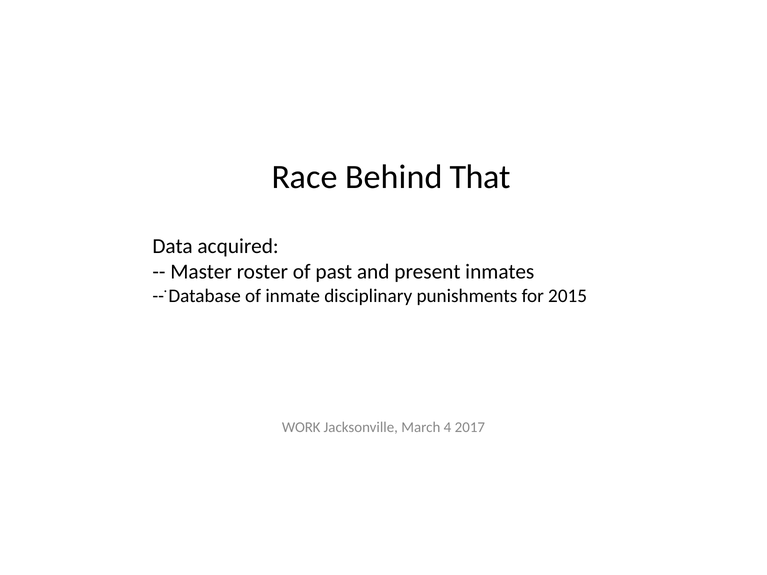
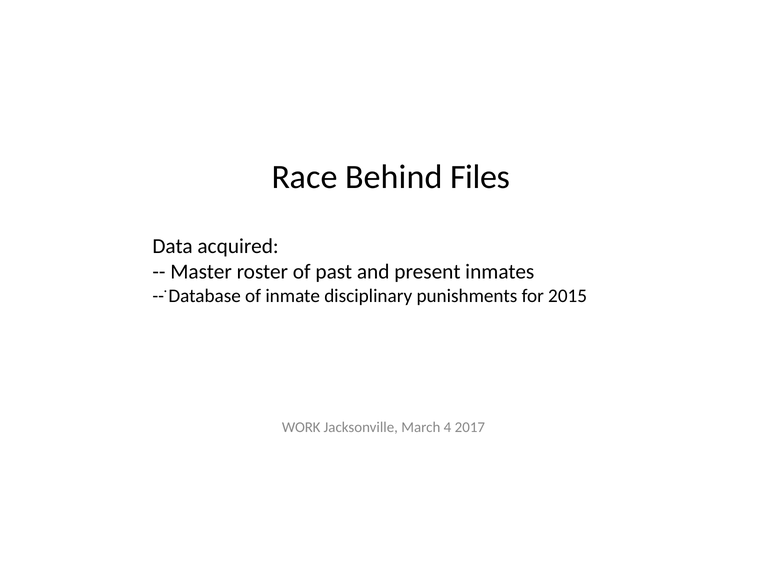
That: That -> Files (480, 177)
